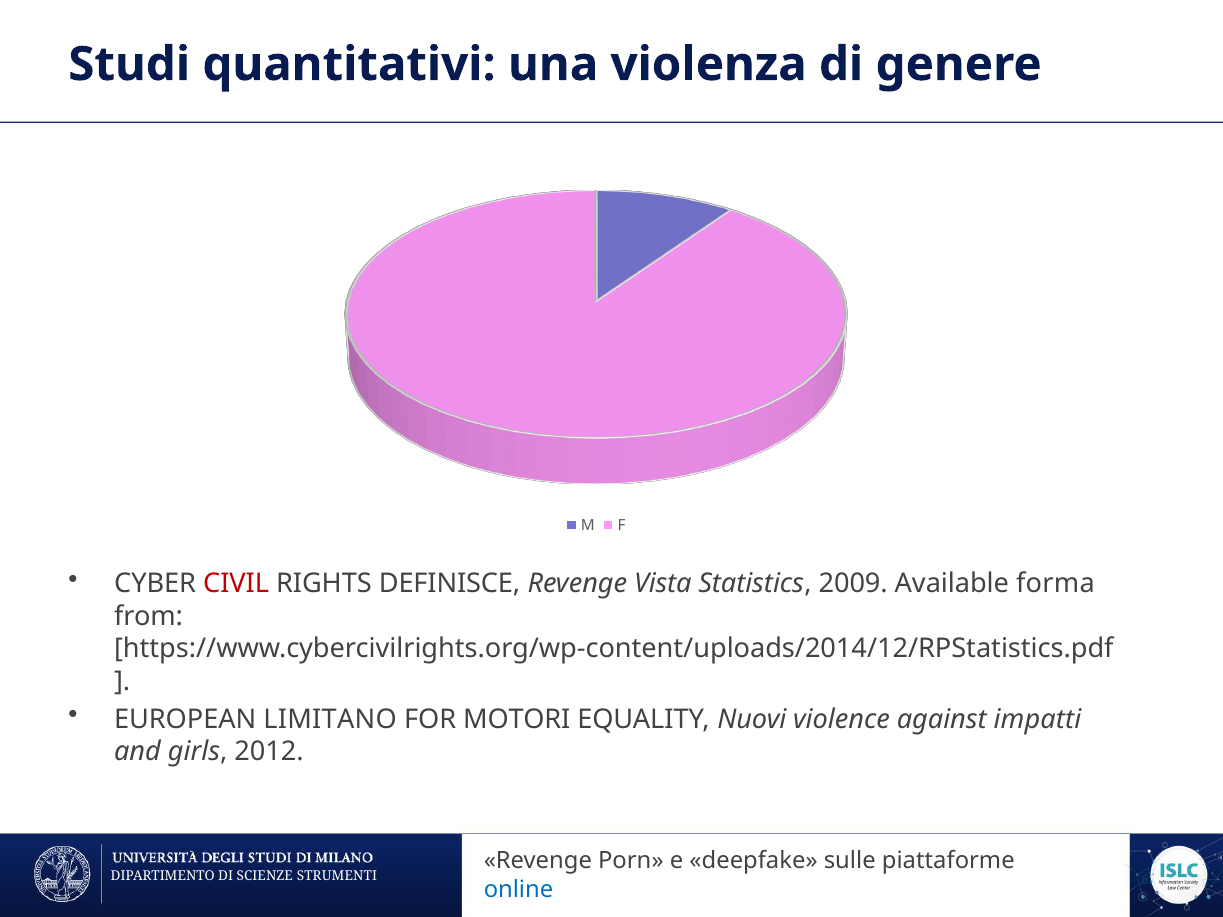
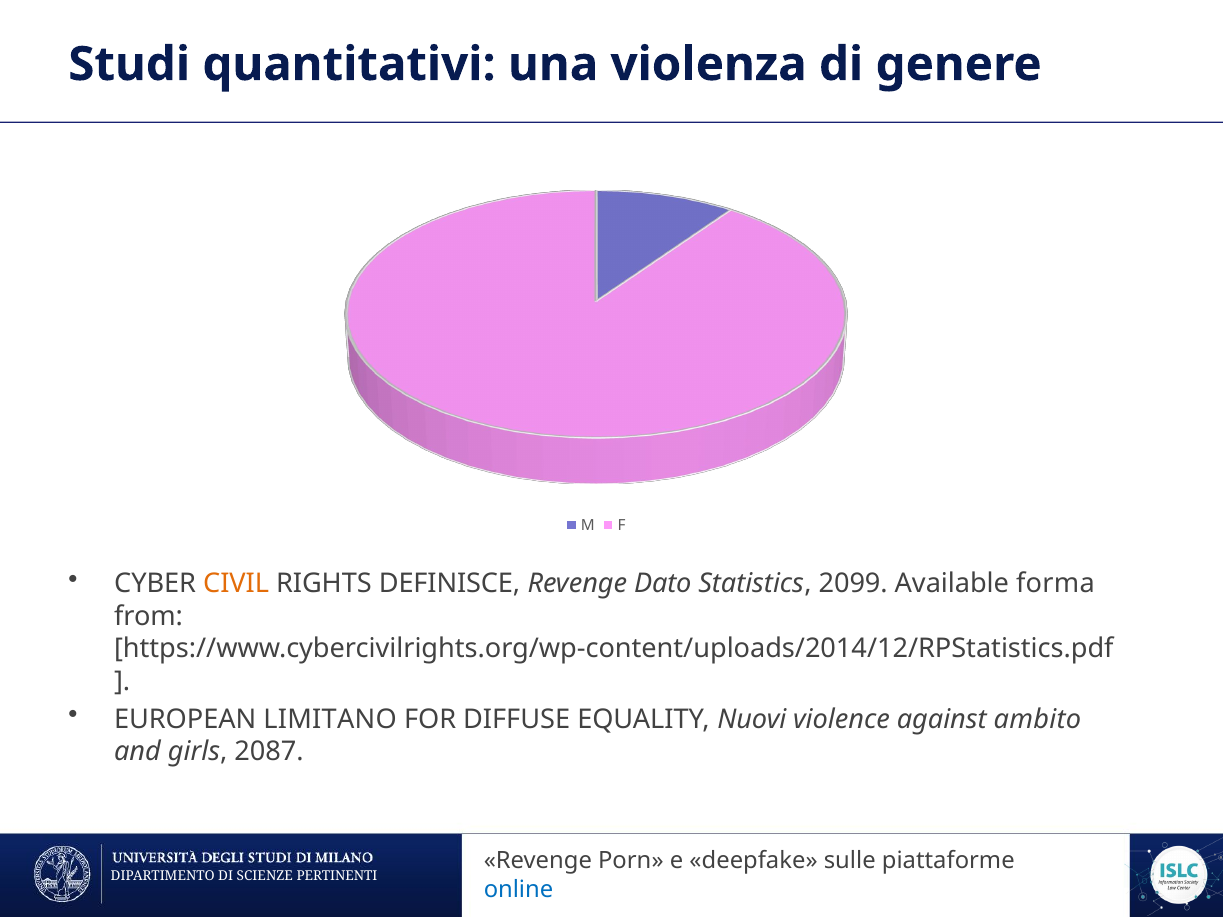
CIVIL colour: red -> orange (236, 584)
Vista: Vista -> Dato (663, 584)
2009: 2009 -> 2099 (853, 584)
MOTORI: MOTORI -> DIFFUSE (517, 720)
impatti: impatti -> ambito (1037, 720)
2012: 2012 -> 2087 (269, 752)
STRUMENTI: STRUMENTI -> PERTINENTI (337, 876)
